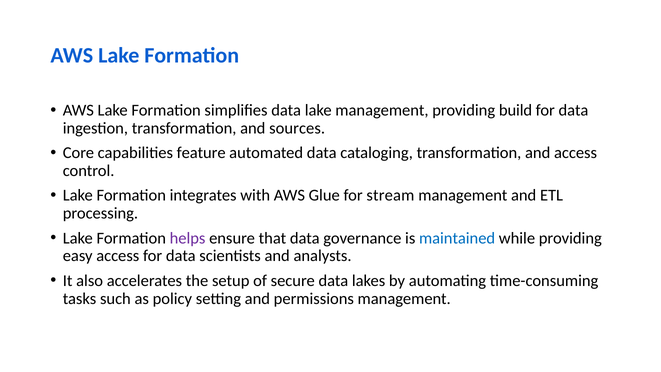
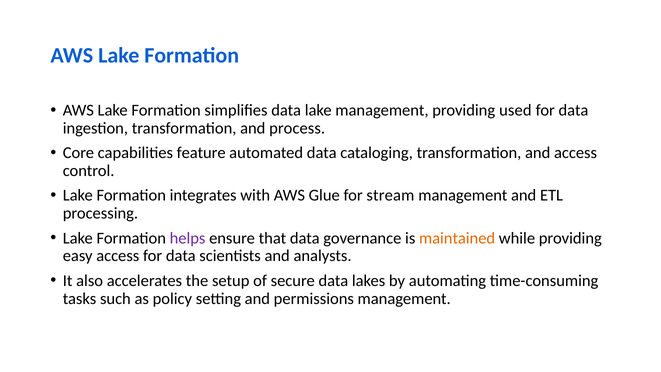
build: build -> used (515, 110)
sources: sources -> process (297, 128)
maintained colour: blue -> orange (457, 238)
